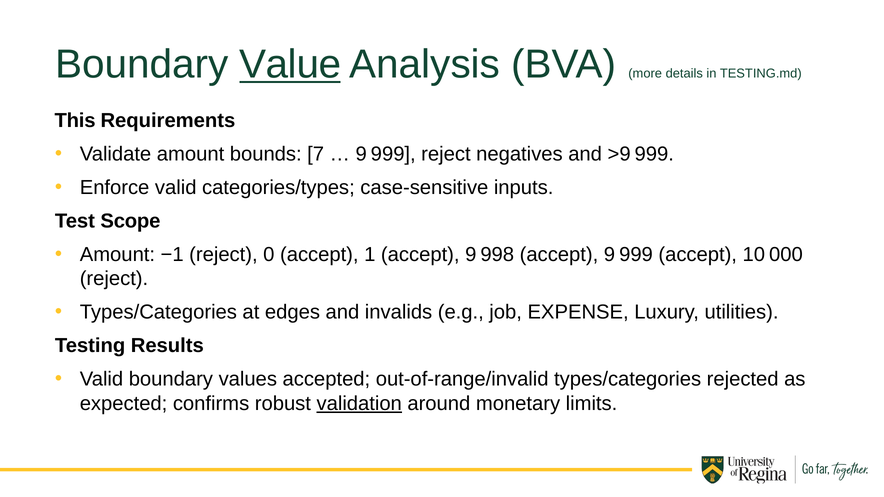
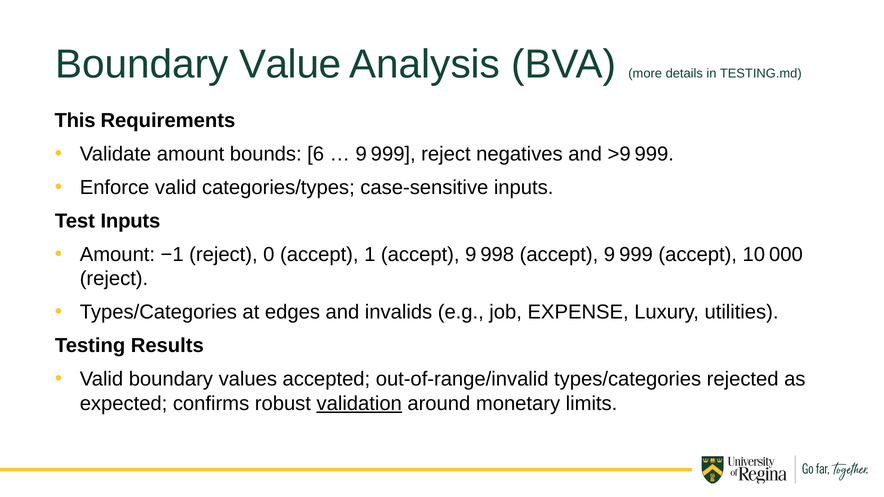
Value underline: present -> none (290, 65)
7: 7 -> 6 (316, 154)
Test Scope: Scope -> Inputs (130, 221)
